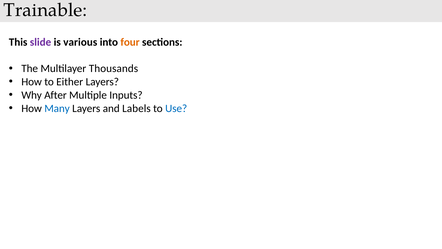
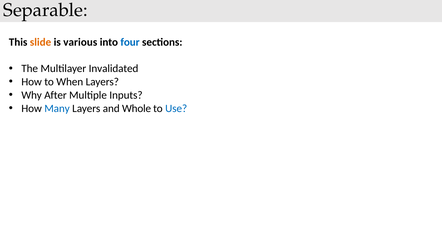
Trainable: Trainable -> Separable (46, 10)
slide colour: purple -> orange (41, 42)
four colour: orange -> blue (130, 42)
Thousands: Thousands -> Invalidated (114, 69)
Either: Either -> When (70, 82)
Labels: Labels -> Whole (137, 108)
